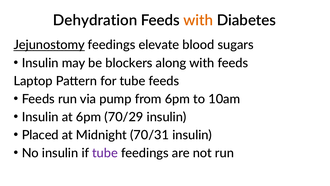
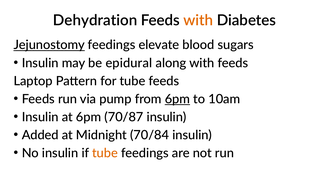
blockers: blockers -> epidural (129, 63)
6pm underline: none -> present (177, 99)
70/29: 70/29 -> 70/87 (124, 117)
Placed: Placed -> Added (40, 135)
70/31: 70/31 -> 70/84 (150, 135)
tube colour: purple -> orange (105, 153)
